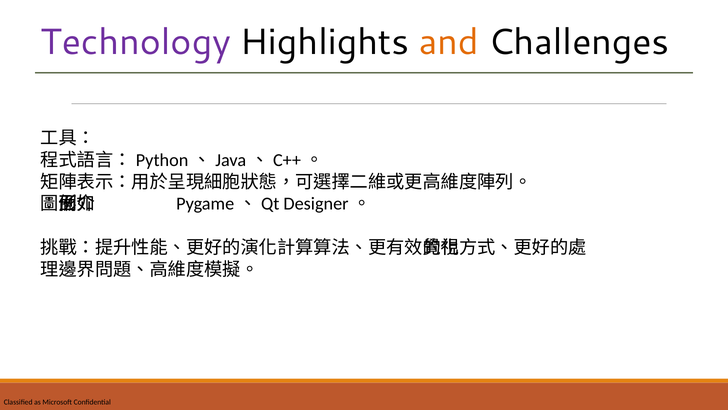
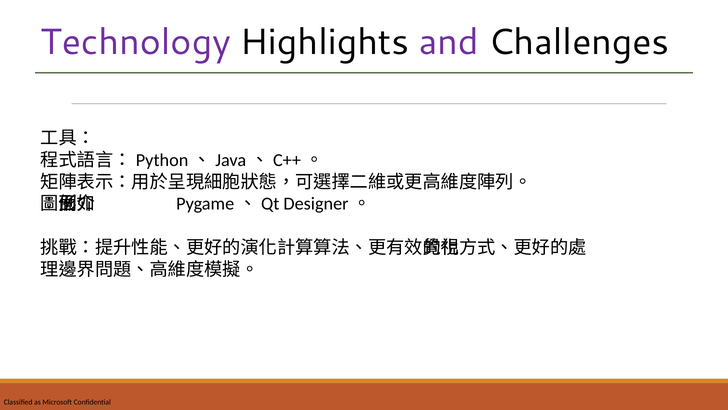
and colour: orange -> purple (449, 42)
